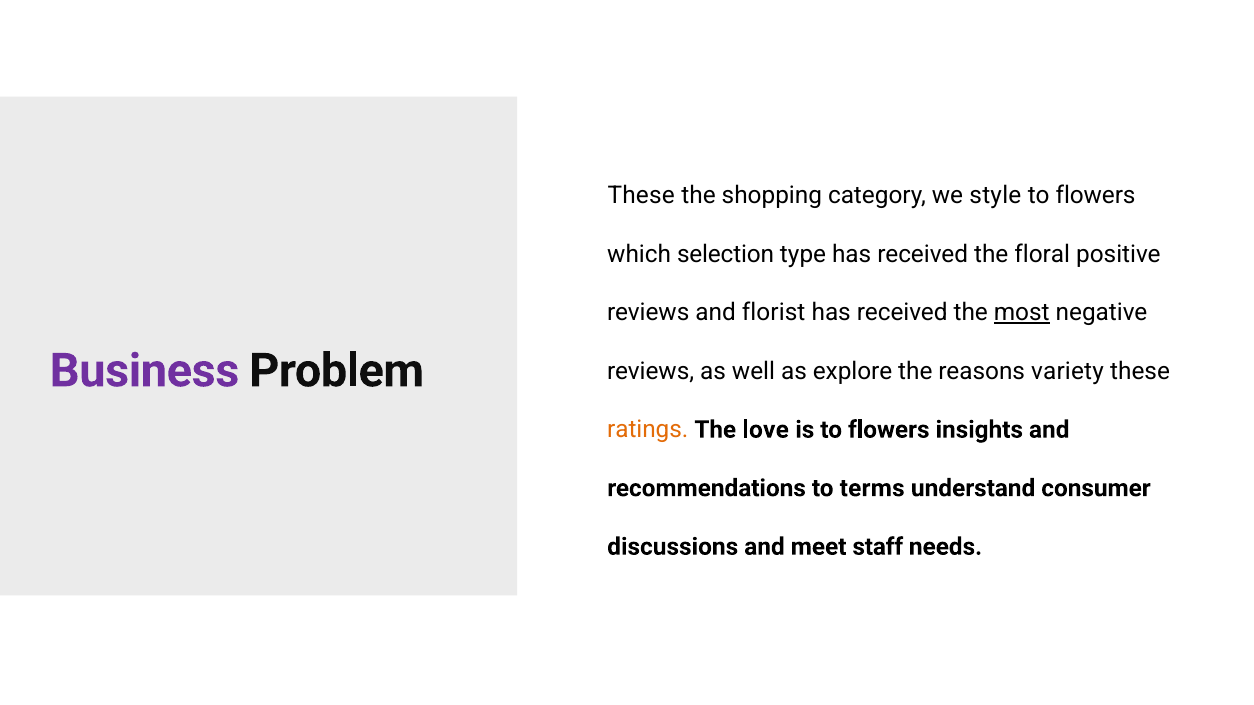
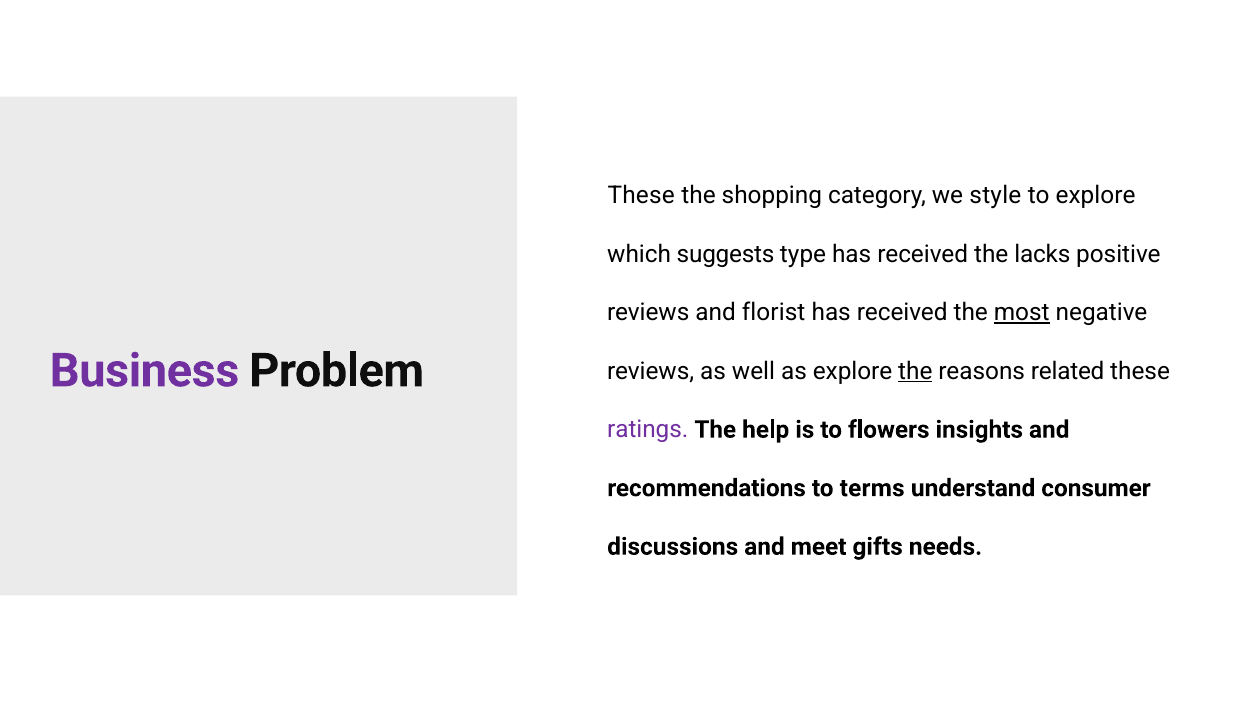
flowers: flowers -> explore (1096, 196)
selection: selection -> suggests (726, 254)
floral: floral -> lacks (1042, 254)
the underline: none -> present (915, 371)
variety: variety -> related (1068, 371)
ratings colour: orange -> purple (648, 430)
love: love -> help (766, 430)
staff: staff -> gifts (878, 547)
